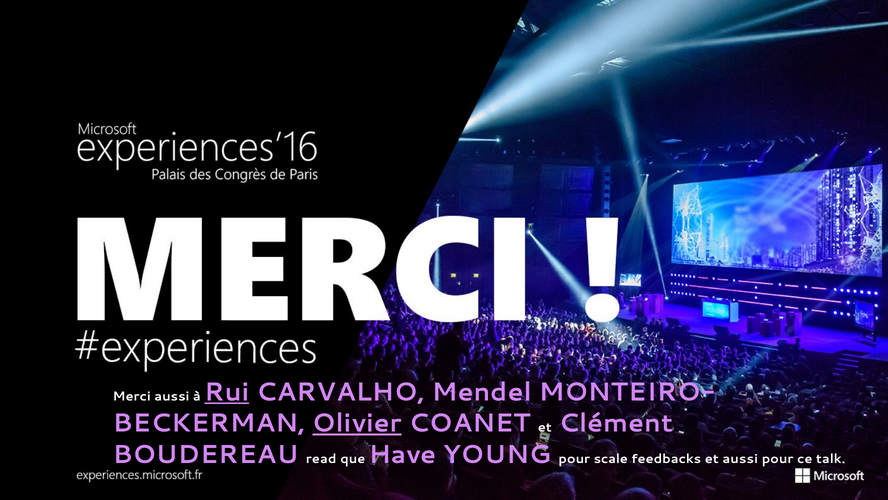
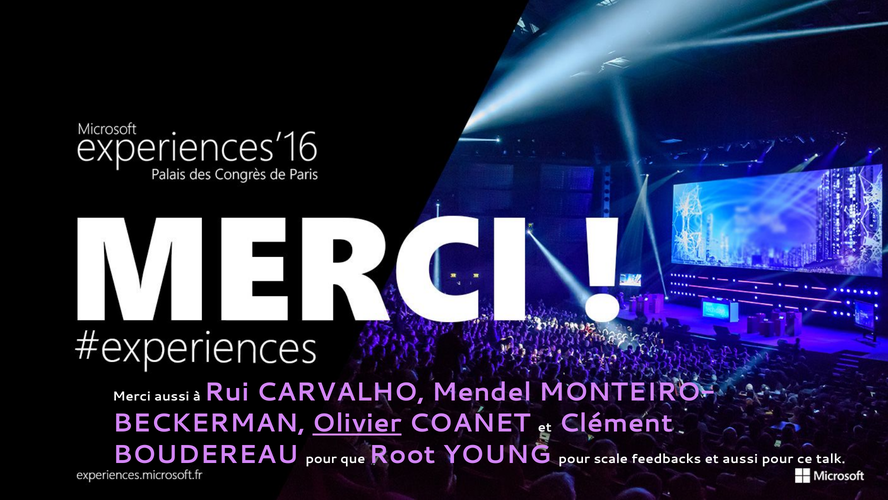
Rui underline: present -> none (227, 392)
BOUDEREAU read: read -> pour (321, 458)
Have: Have -> Root (402, 454)
